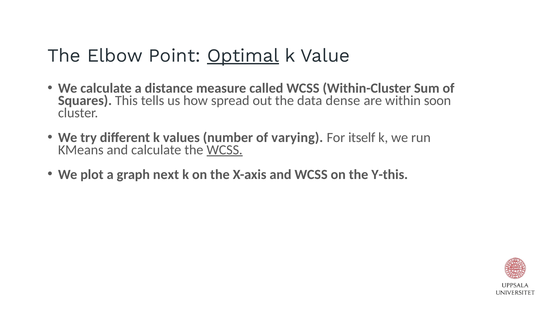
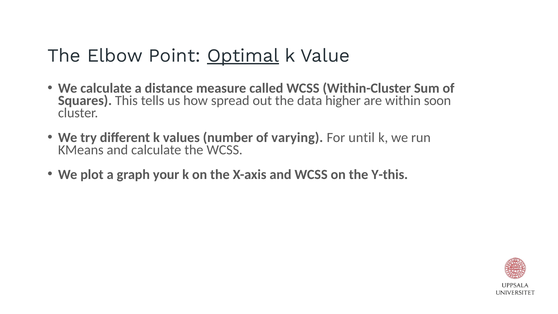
dense: dense -> higher (343, 101)
itself: itself -> until (362, 138)
WCSS underline: present -> none (225, 150)
next: next -> your (166, 174)
